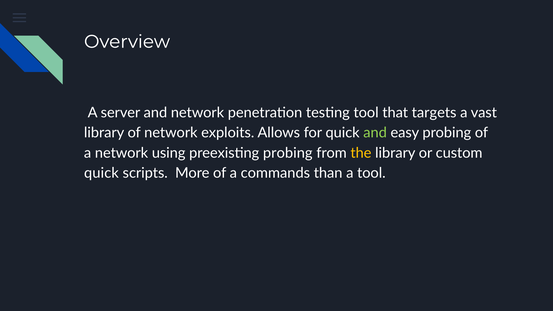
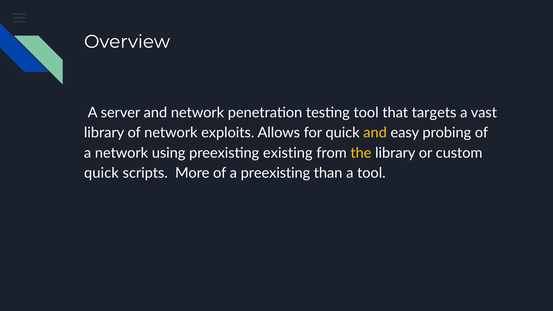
and colour: light green -> yellow (375, 133)
preexisting probing: probing -> existing (288, 153)
a commands: commands -> preexisting (275, 173)
